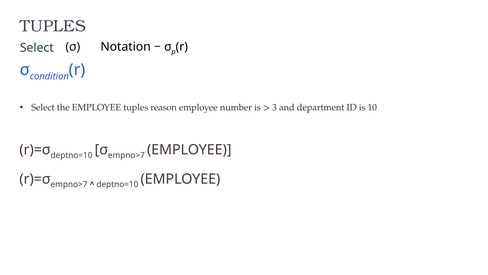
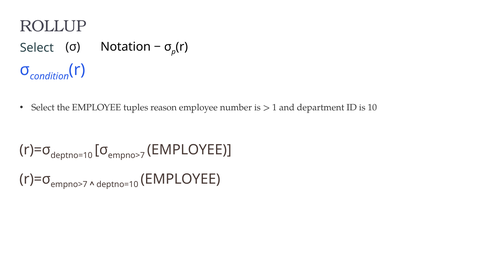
TUPLES: TUPLES -> ROLLUP (53, 26)
3: 3 -> 1 (275, 107)
